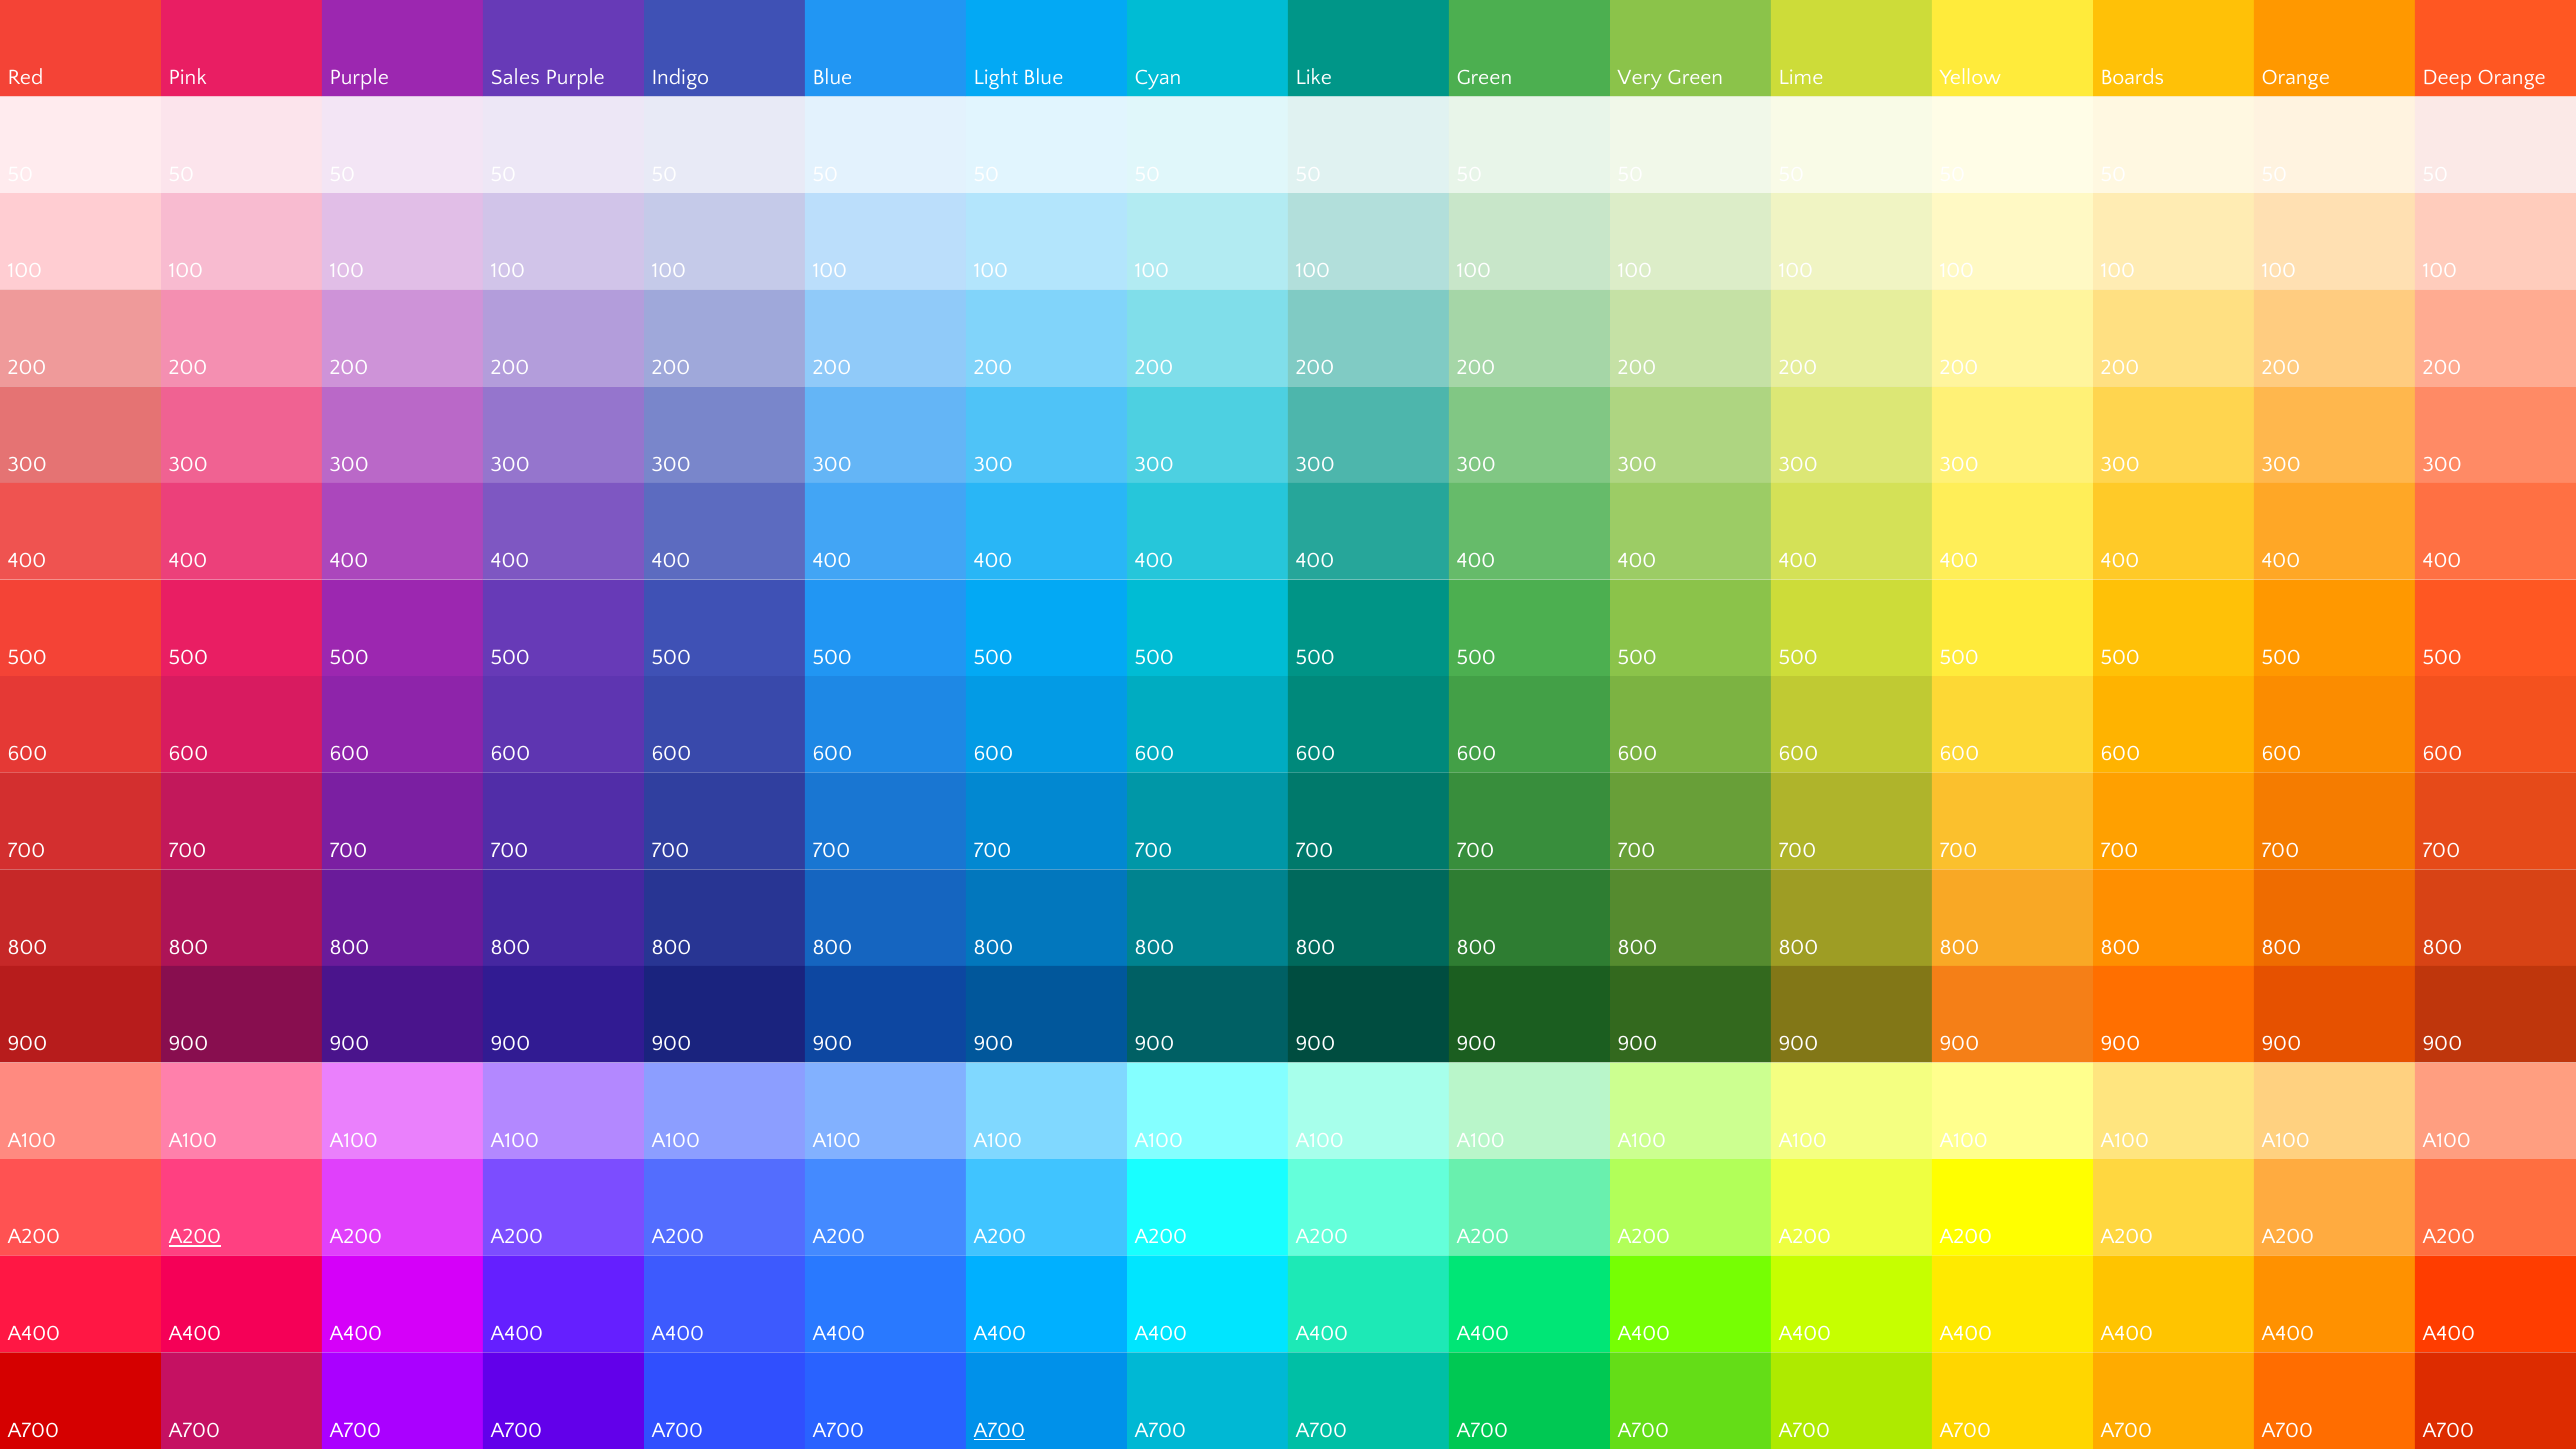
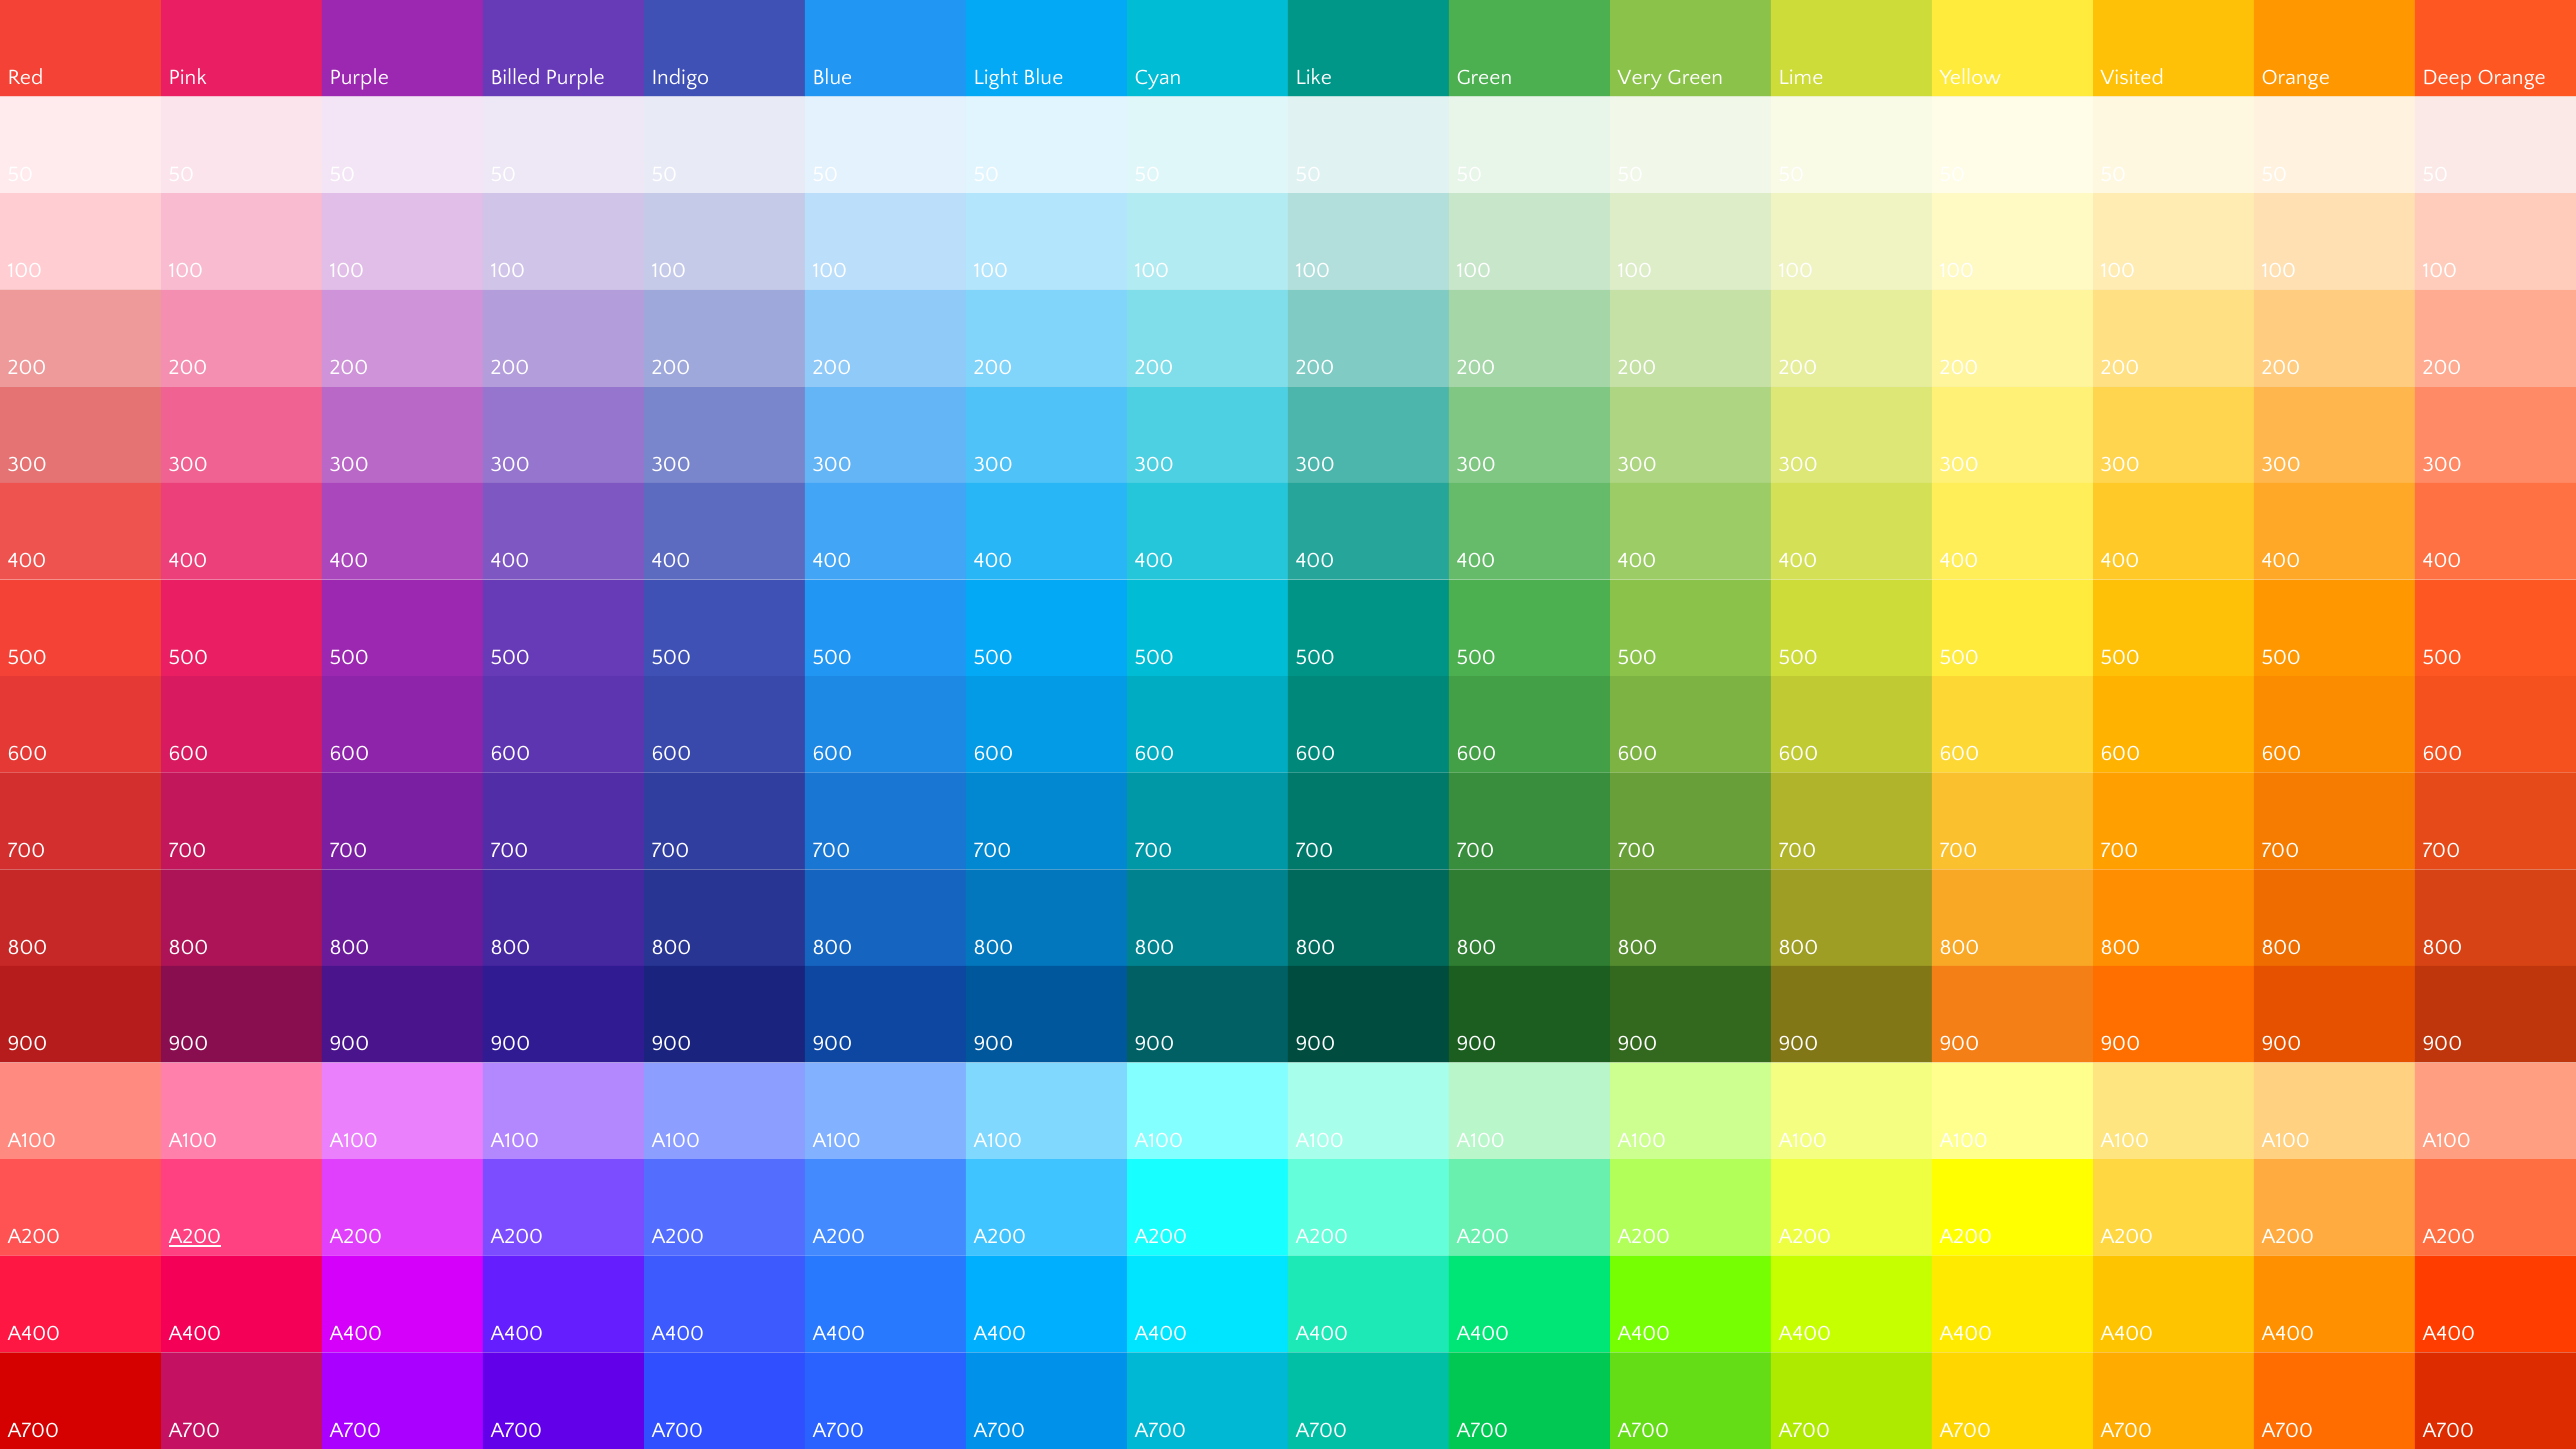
Sales: Sales -> Billed (515, 78)
Boards: Boards -> Visited (2132, 78)
A700 underline: present -> none (999, 1430)
